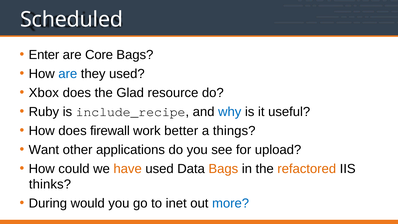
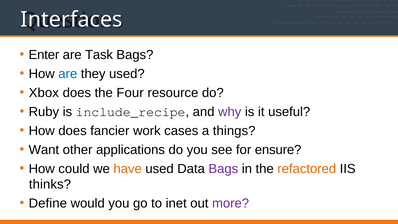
Scheduled: Scheduled -> Interfaces (71, 19)
Core: Core -> Task (99, 55)
Glad: Glad -> Four (130, 93)
why colour: blue -> purple (230, 112)
firewall: firewall -> fancier (110, 131)
better: better -> cases (181, 131)
upload: upload -> ensure (278, 150)
Bags colour: orange -> purple (223, 169)
During: During -> Define (48, 203)
more colour: blue -> purple (231, 203)
